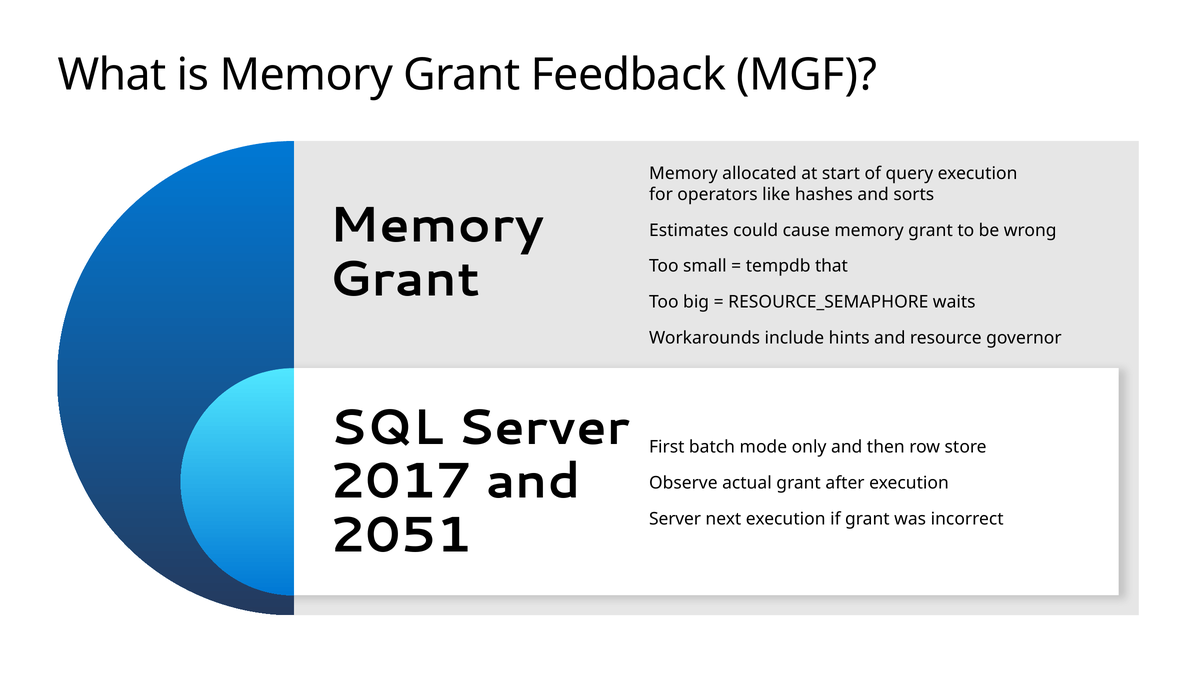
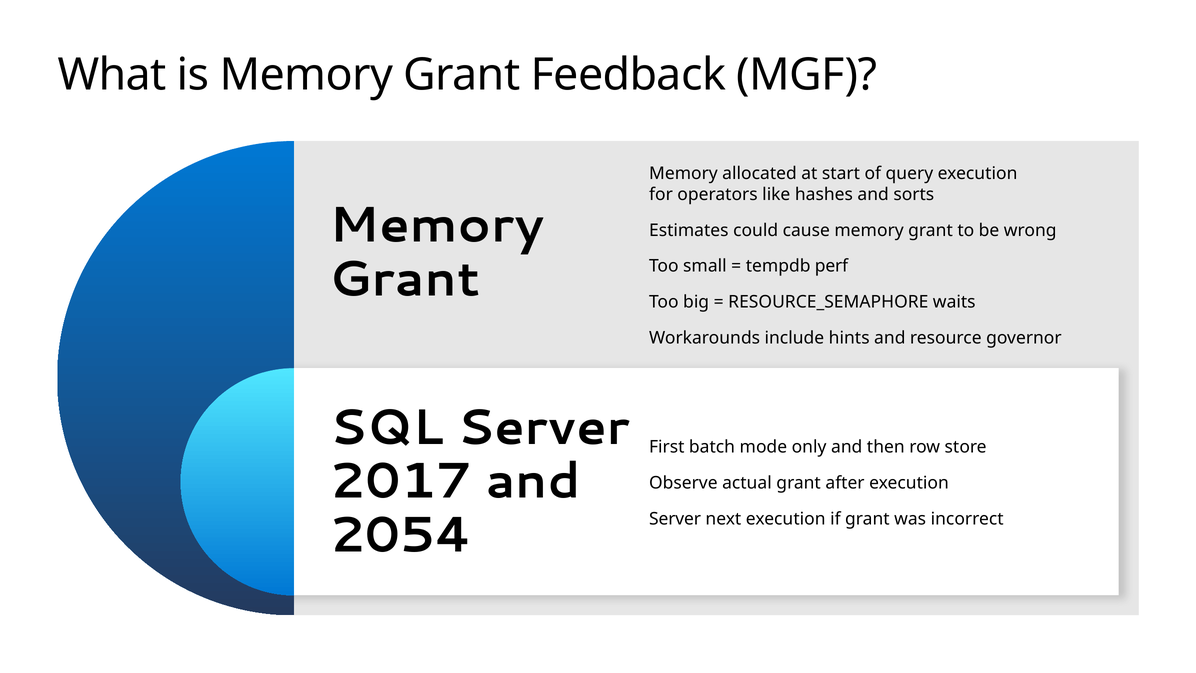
that: that -> perf (831, 266)
2051: 2051 -> 2054 (401, 535)
